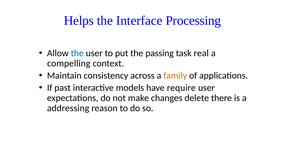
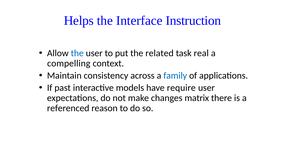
Processing: Processing -> Instruction (193, 21)
passing: passing -> related (160, 53)
family colour: orange -> blue (175, 76)
delete: delete -> matrix (197, 98)
addressing: addressing -> referenced (68, 108)
